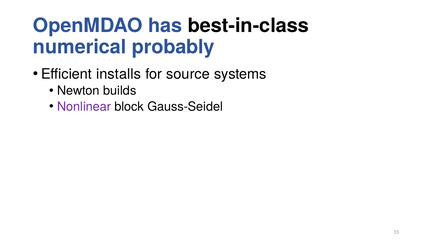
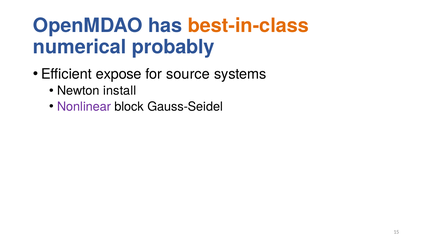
best-in-class colour: black -> orange (248, 26)
installs: installs -> expose (119, 74)
builds: builds -> install (120, 91)
